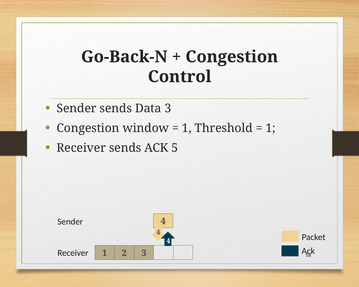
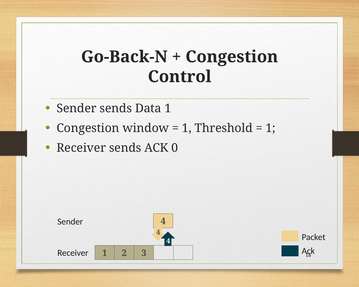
Data 3: 3 -> 1 (168, 108)
5: 5 -> 0 (175, 148)
